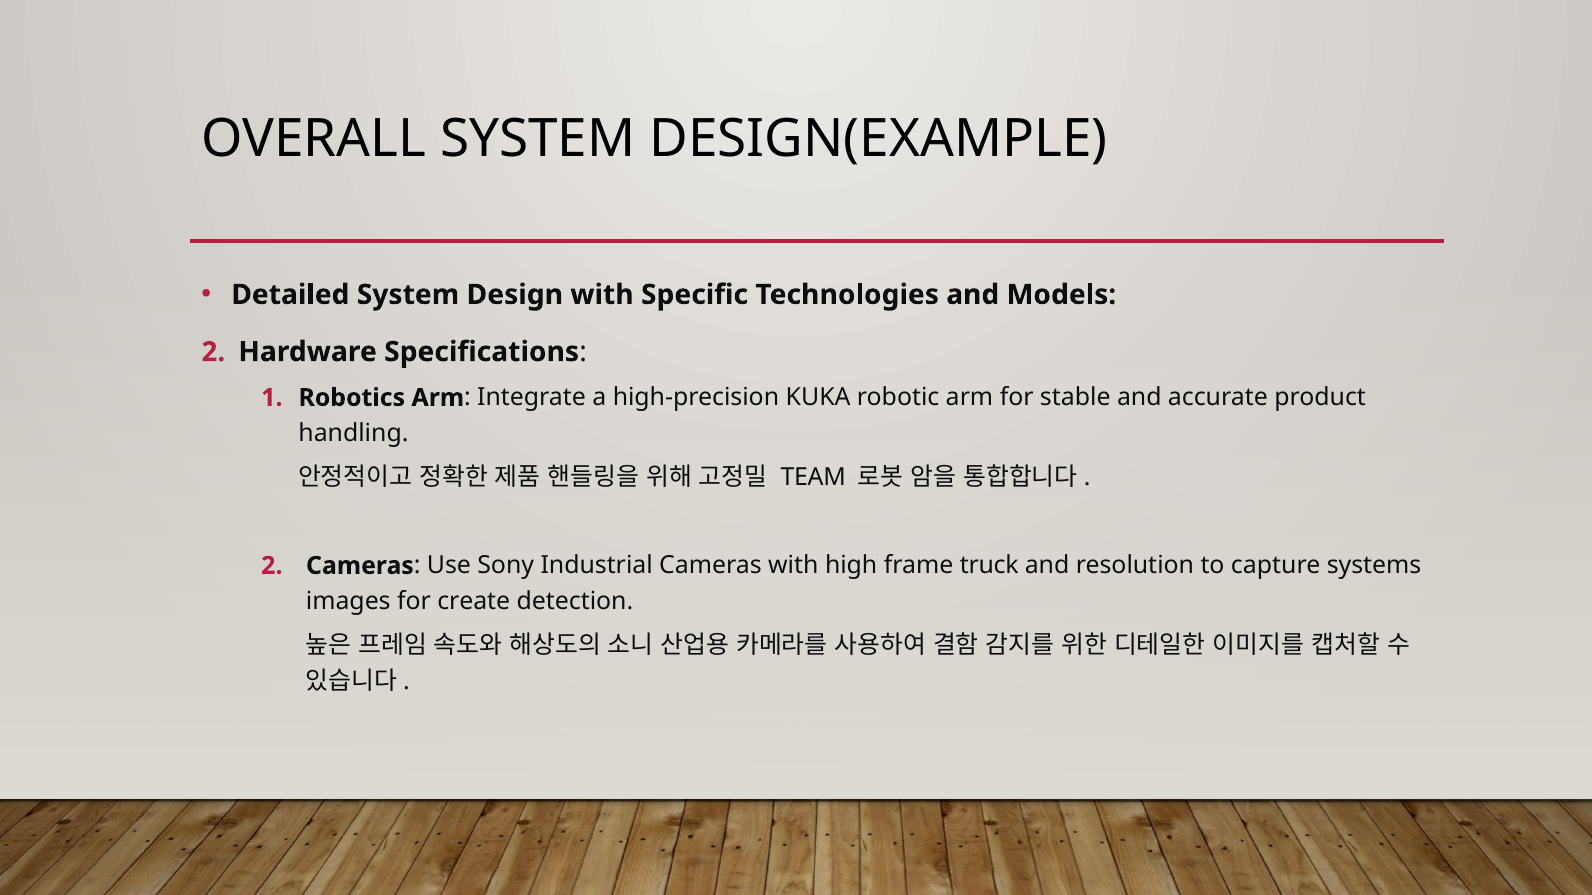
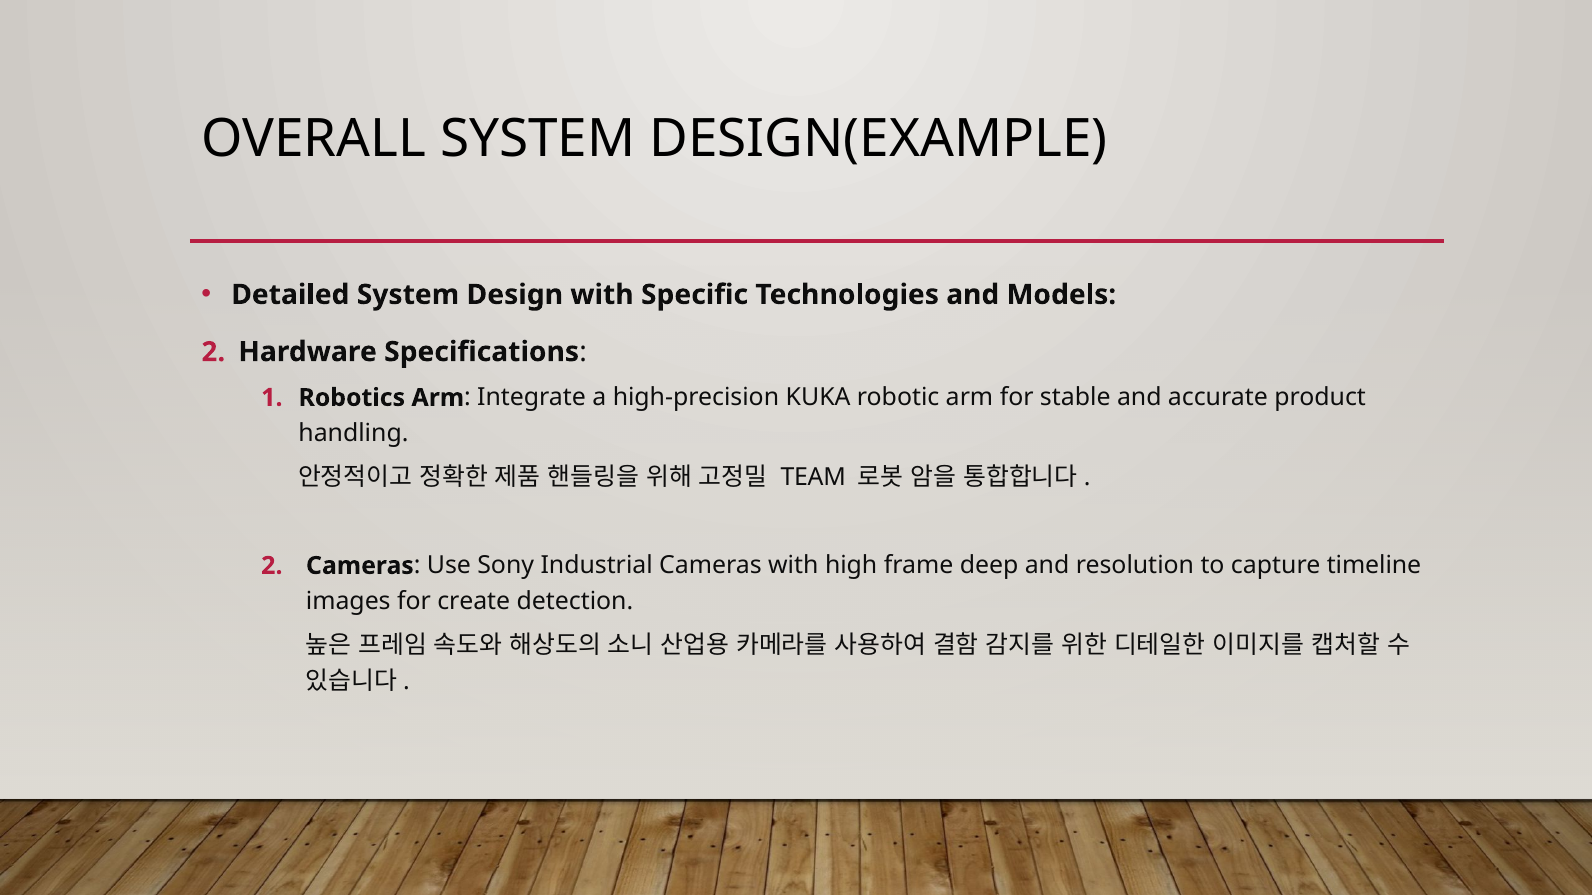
truck: truck -> deep (989, 566)
systems: systems -> timeline (1374, 566)
